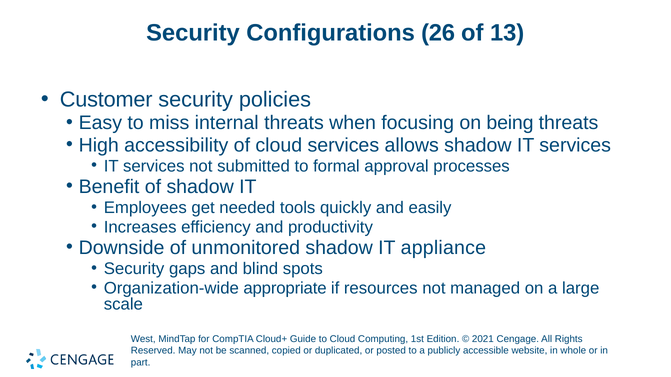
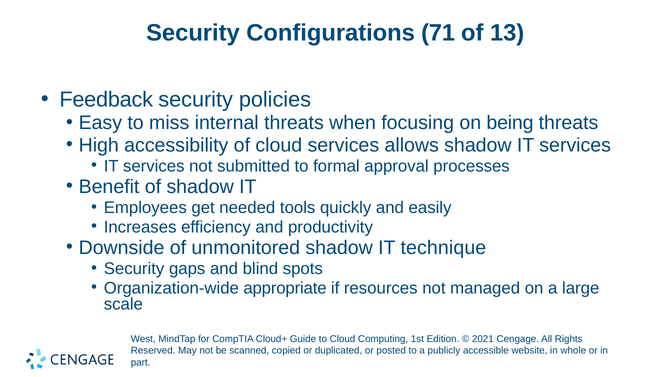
26: 26 -> 71 (438, 33)
Customer: Customer -> Feedback (106, 100)
appliance: appliance -> technique (443, 248)
